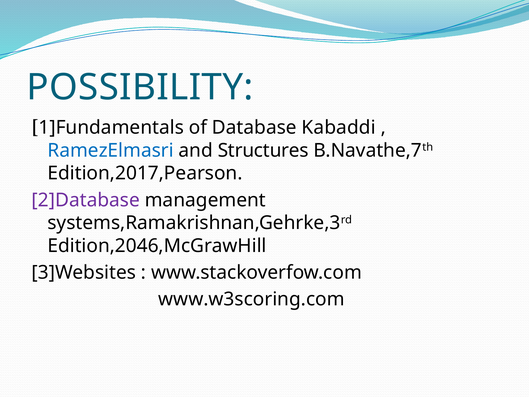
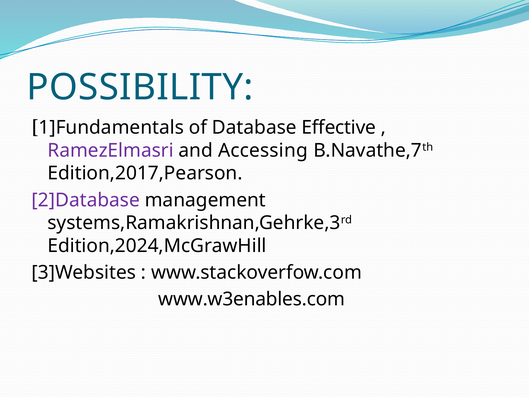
Kabaddi: Kabaddi -> Effective (339, 127)
RamezElmasri colour: blue -> purple (111, 150)
Structures: Structures -> Accessing (263, 150)
Edition,2046,McGrawHill: Edition,2046,McGrawHill -> Edition,2024,McGrawHill (157, 246)
www.w3scoring.com: www.w3scoring.com -> www.w3enables.com (252, 299)
